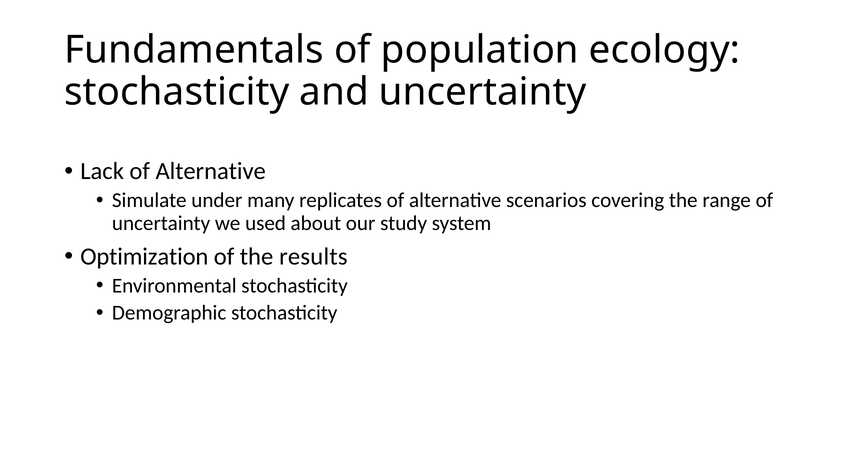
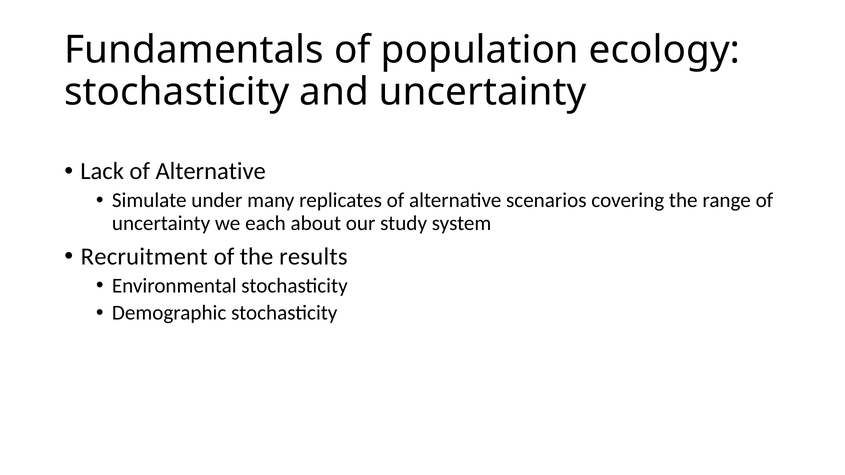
used: used -> each (265, 223)
Optimization: Optimization -> Recruitment (144, 257)
